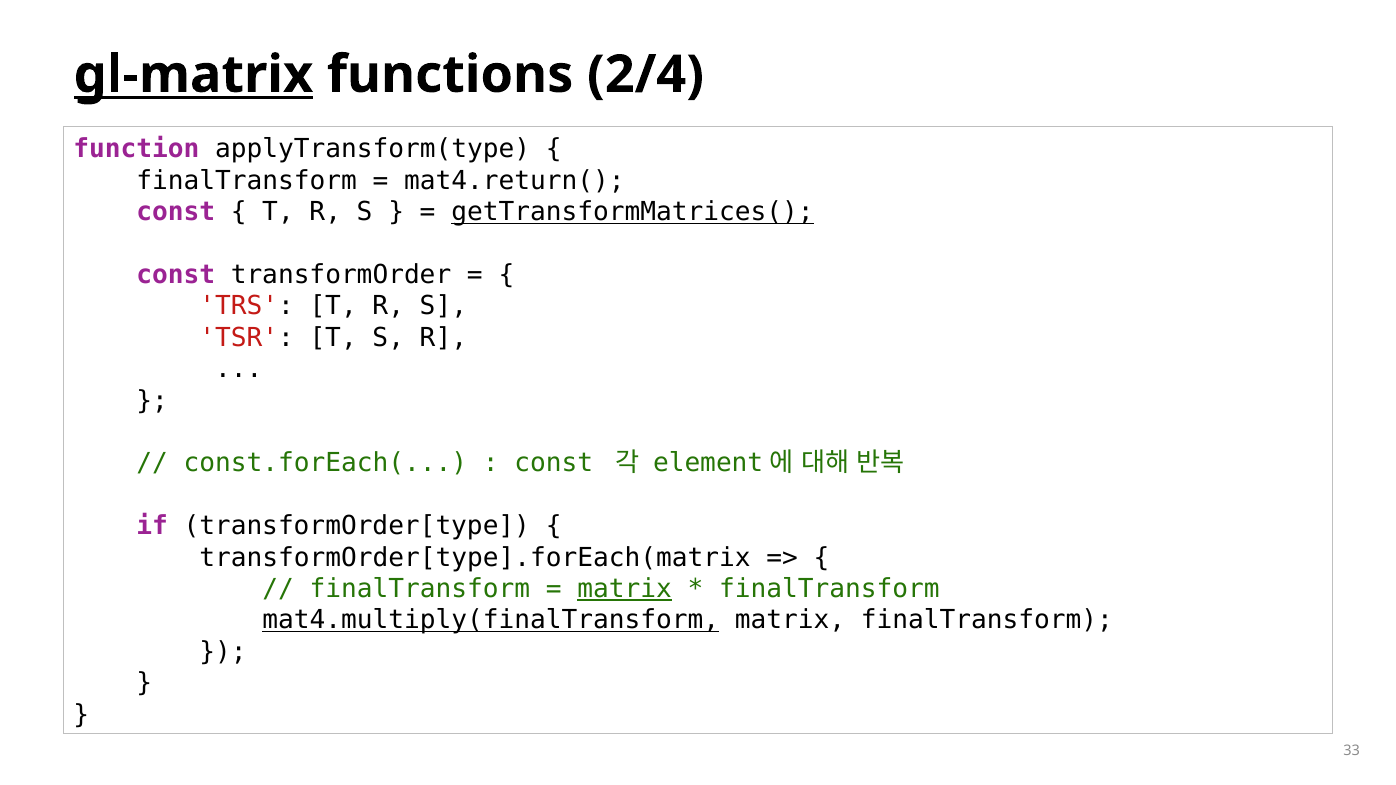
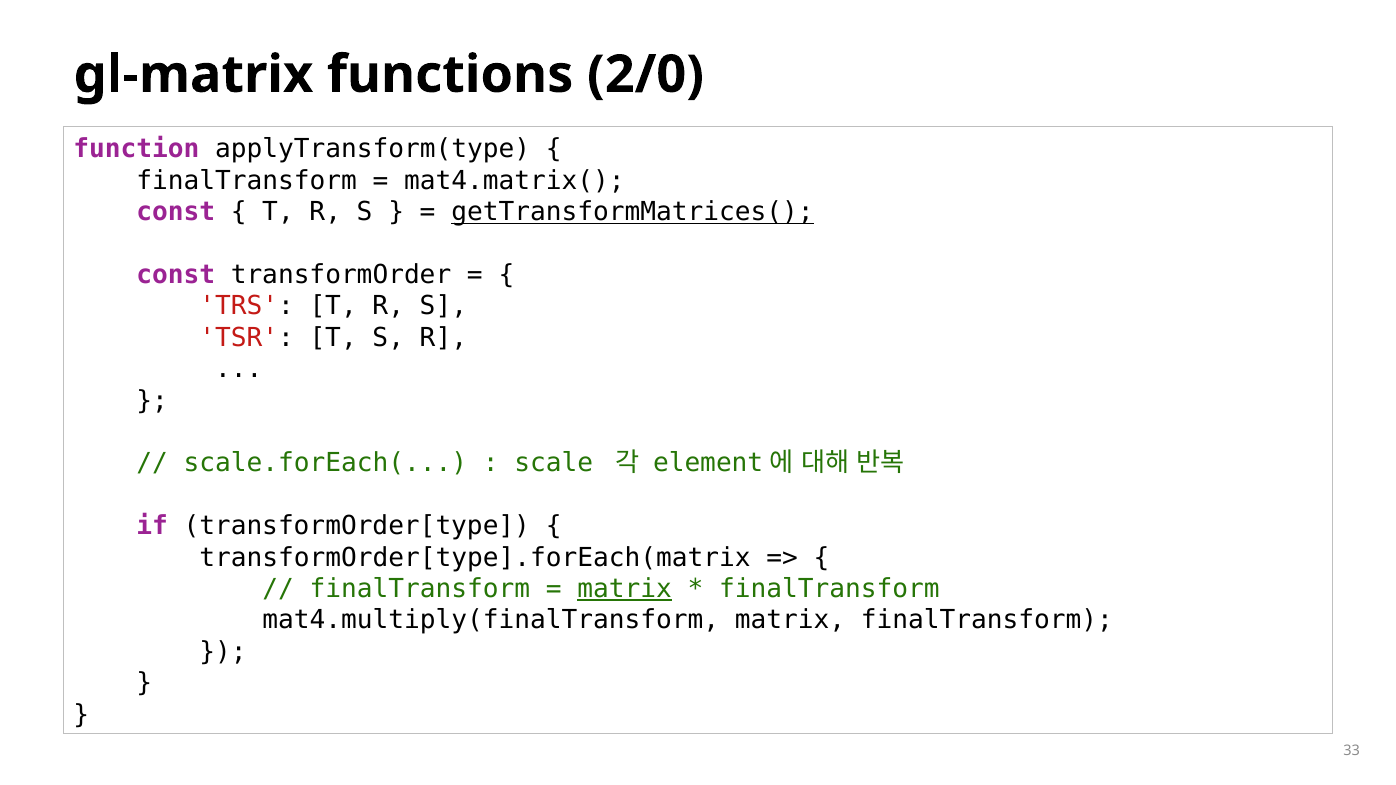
gl-matrix underline: present -> none (193, 75)
2/4: 2/4 -> 2/0 (646, 75)
mat4.return(: mat4.return( -> mat4.matrix( (514, 181)
const.forEach(: const.forEach( -> scale.forEach( (325, 463)
const: const -> scale (554, 463)
mat4.multiply(finalTransform underline: present -> none (491, 621)
